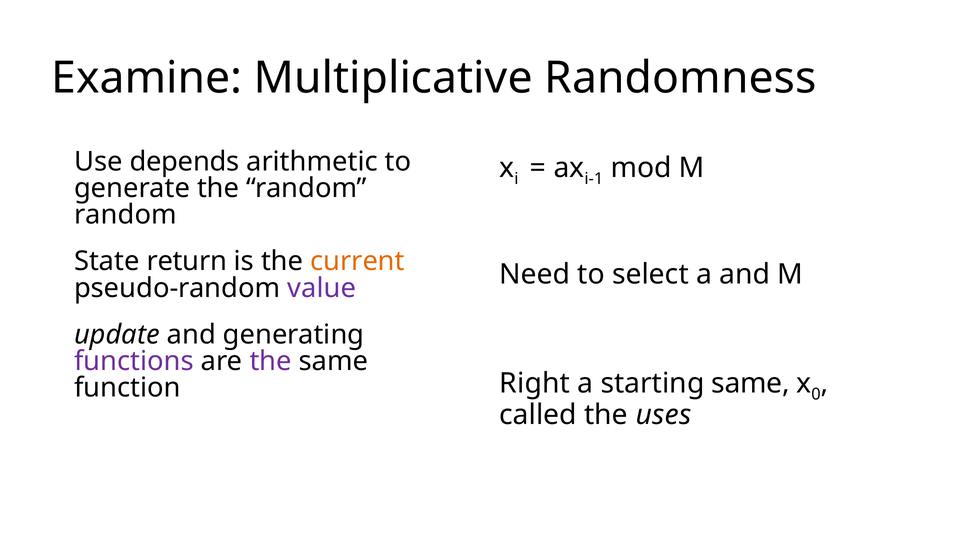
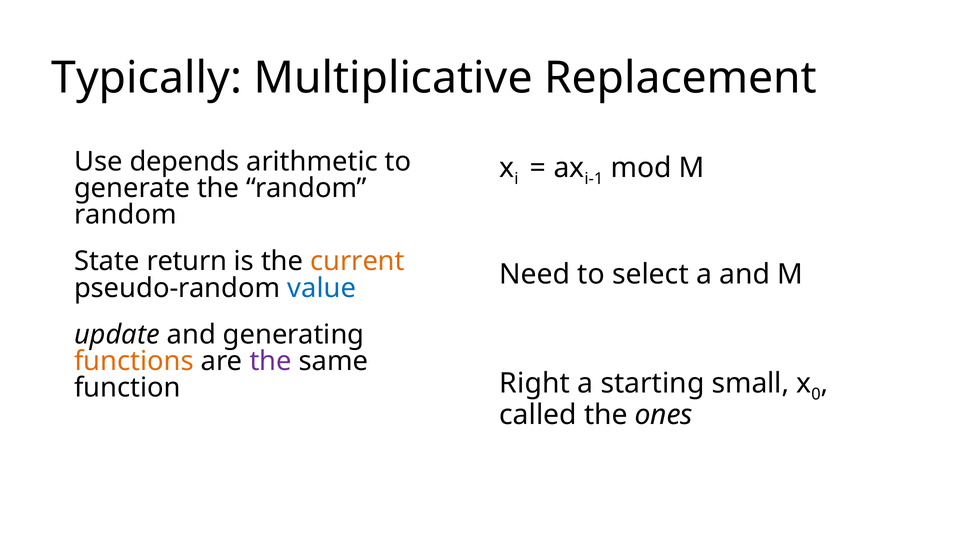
Examine: Examine -> Typically (147, 78)
Randomness: Randomness -> Replacement (681, 78)
value colour: purple -> blue (322, 288)
functions colour: purple -> orange (134, 361)
starting same: same -> small (750, 383)
uses: uses -> ones (664, 415)
